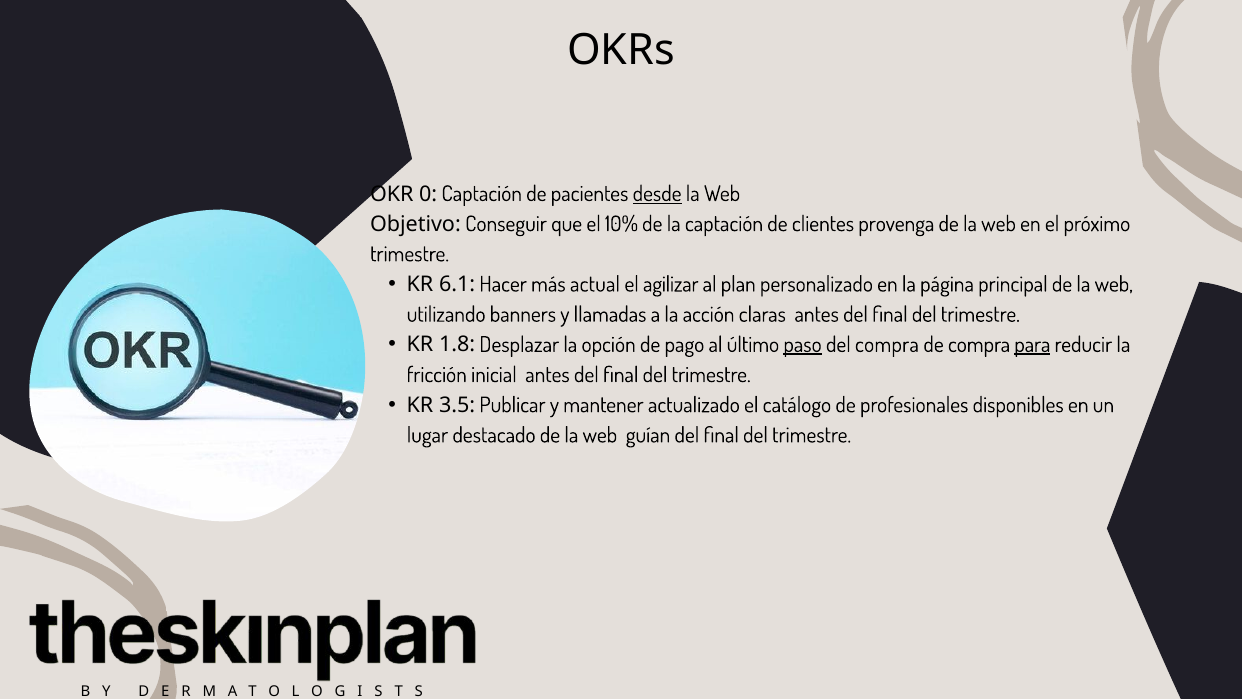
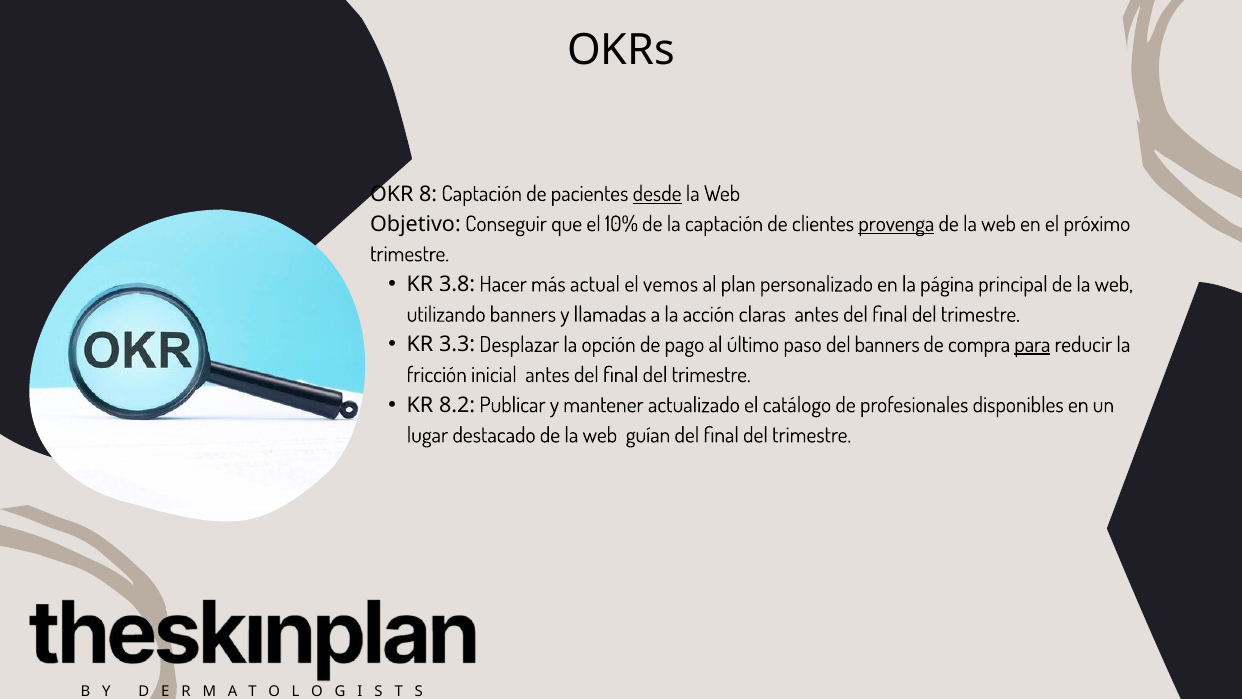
0: 0 -> 8 (428, 194)
provenga underline: none -> present (896, 224)
6.1: 6.1 -> 3.8 (457, 284)
agilizar: agilizar -> vemos (671, 284)
1.8: 1.8 -> 3.3 (457, 345)
paso underline: present -> none (803, 345)
del compra: compra -> banners (887, 345)
3.5: 3.5 -> 8.2 (457, 405)
